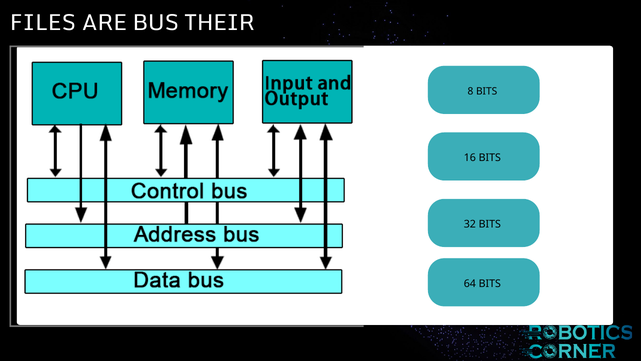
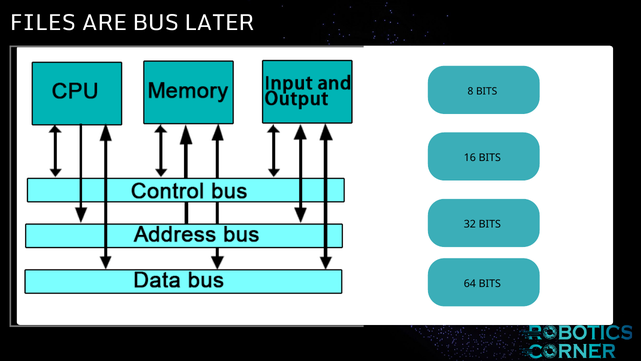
THEIR: THEIR -> LATER (219, 23)
